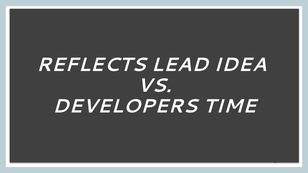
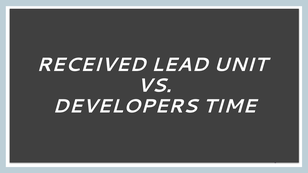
REFLECTS: REFLECTS -> RECEIVED (91, 65)
IDEA: IDEA -> UNIT (240, 65)
